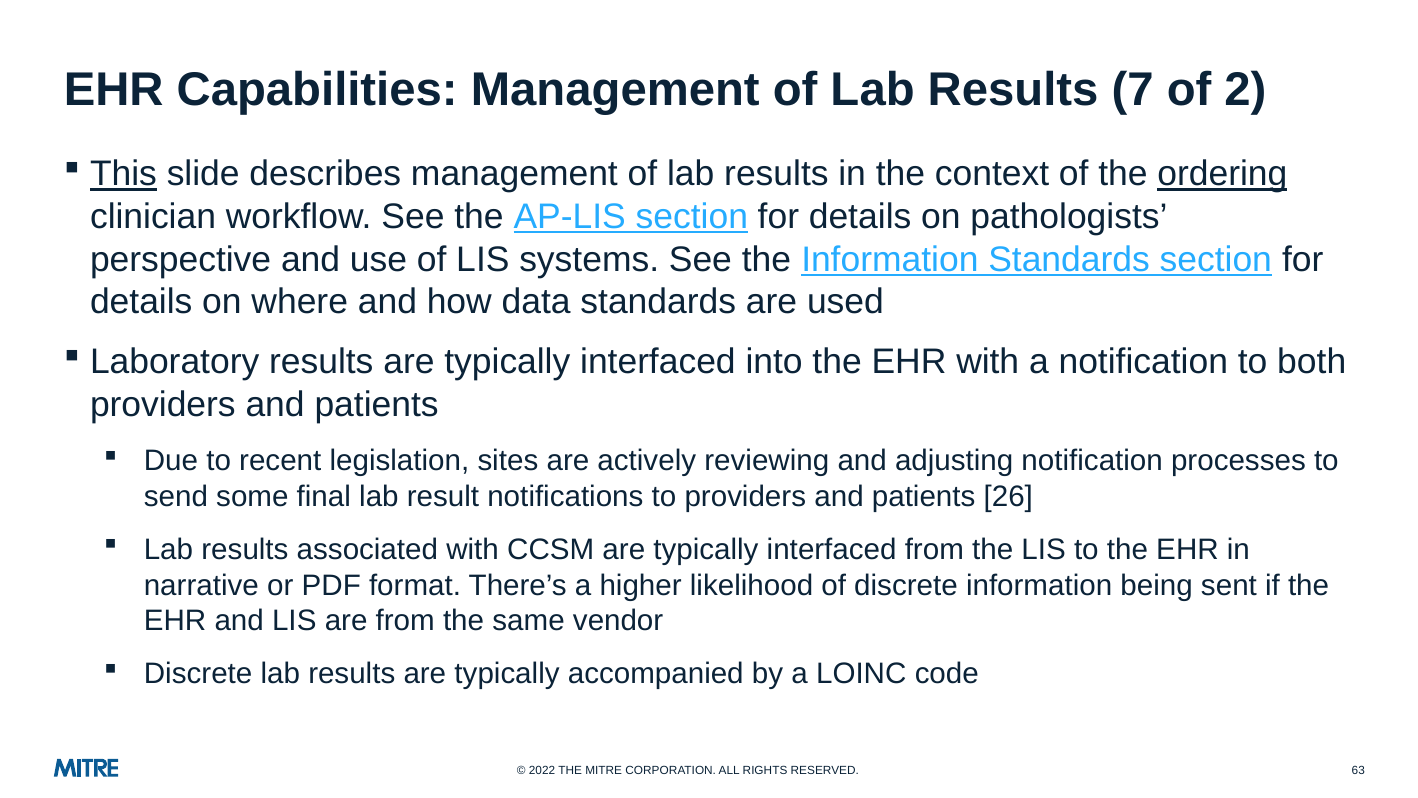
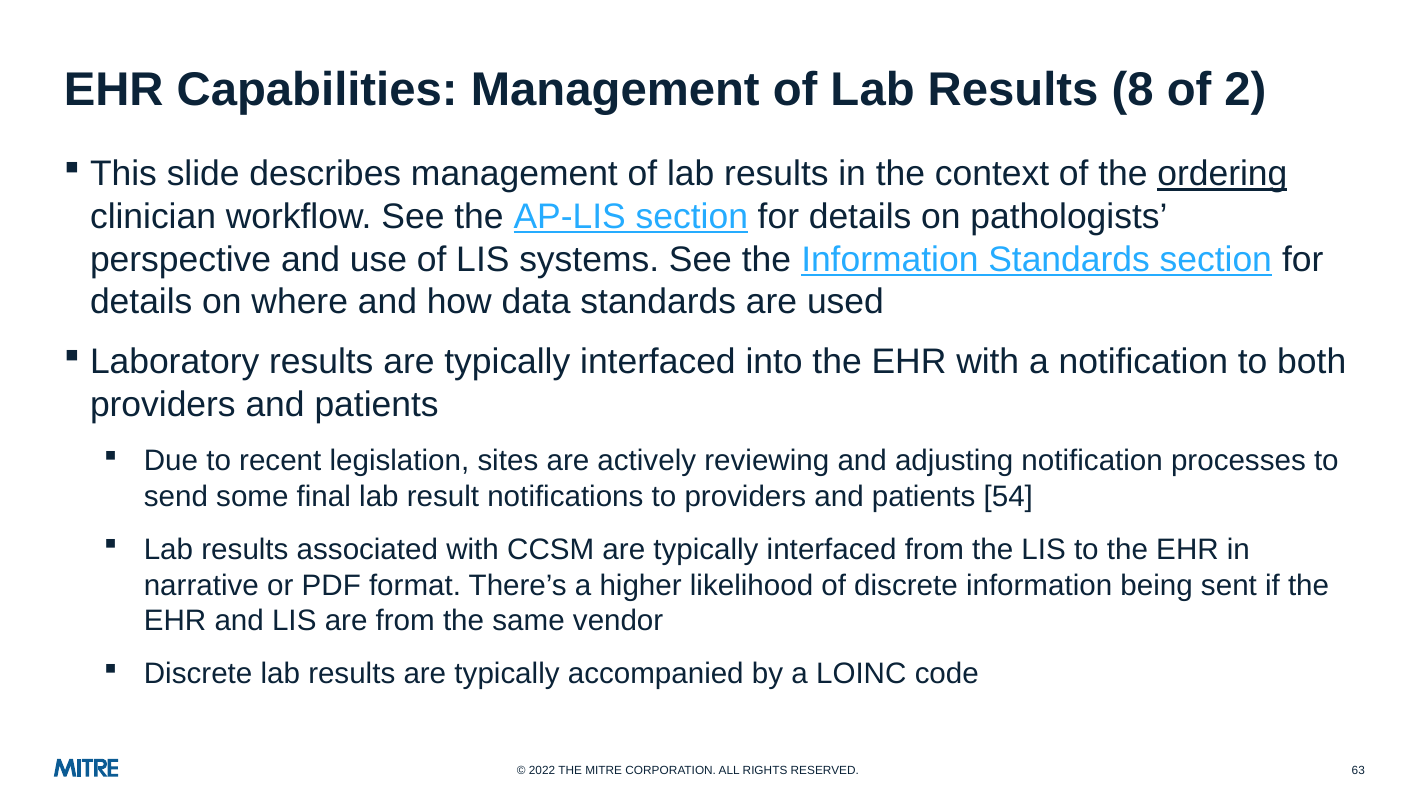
7: 7 -> 8 (1133, 90)
This underline: present -> none (123, 174)
26: 26 -> 54 (1008, 496)
